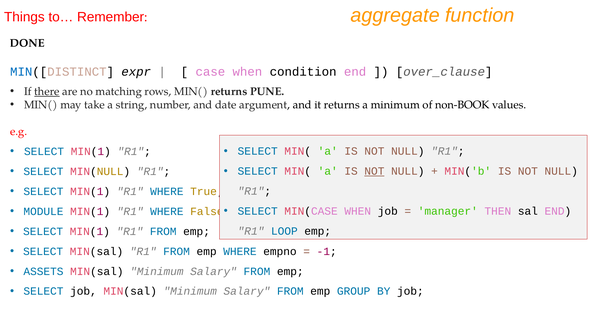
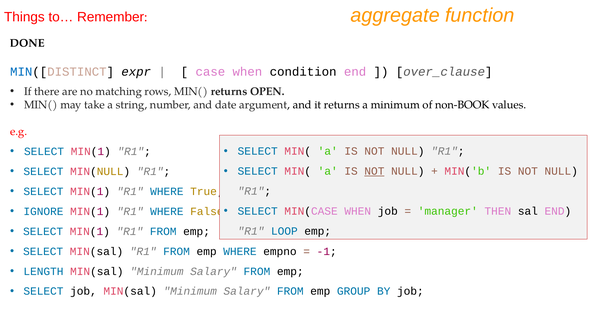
there underline: present -> none (47, 92)
PUNE: PUNE -> OPEN (267, 92)
MODULE: MODULE -> IGNORE (43, 212)
ASSETS: ASSETS -> LENGTH (43, 272)
